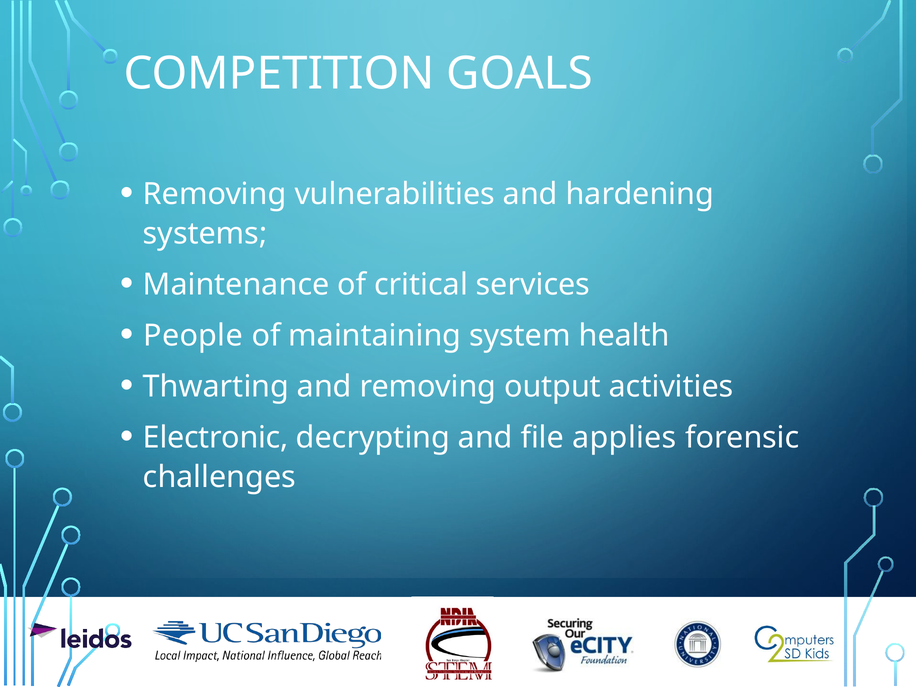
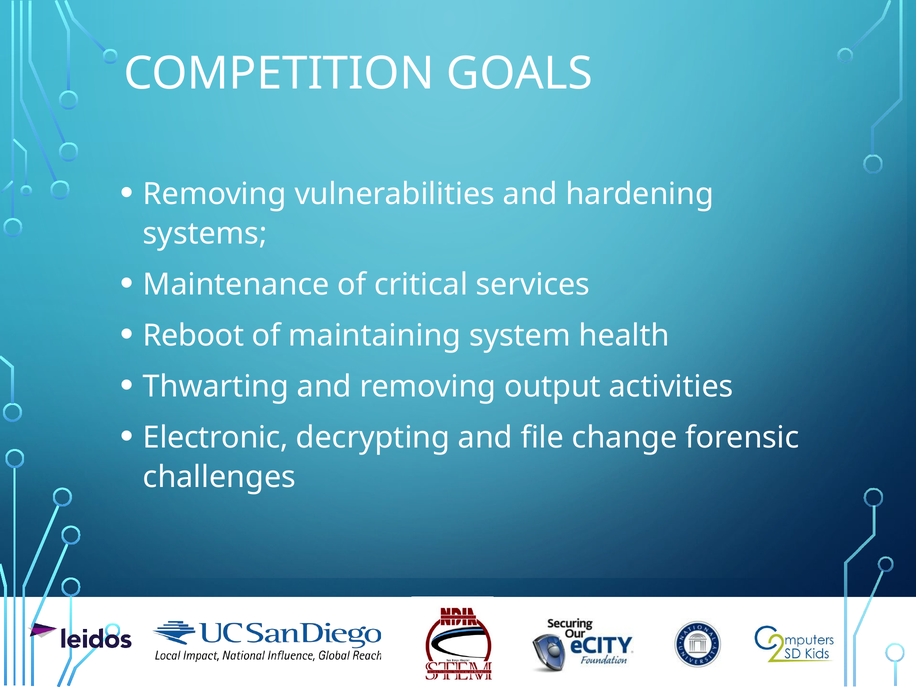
People: People -> Reboot (193, 336)
applies: applies -> change (625, 438)
